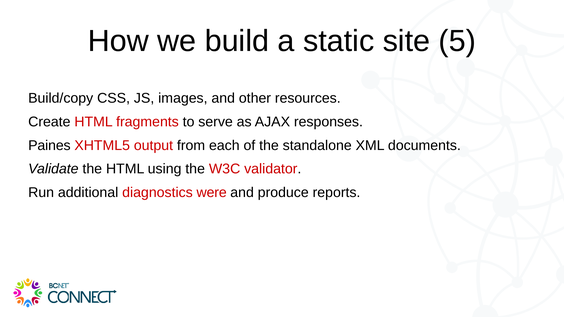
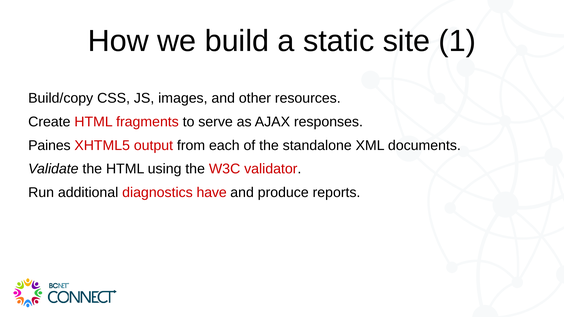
5: 5 -> 1 (457, 41)
were: were -> have (212, 193)
